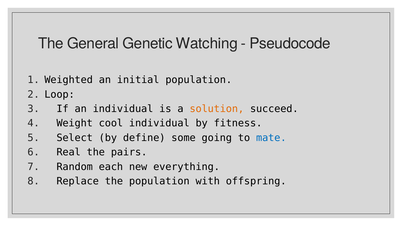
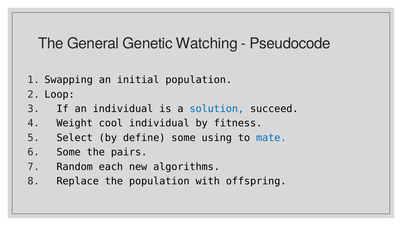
Weighted: Weighted -> Swapping (69, 80)
solution colour: orange -> blue (217, 109)
going: going -> using (217, 138)
Real: Real -> Some (69, 152)
everything: everything -> algorithms (187, 167)
